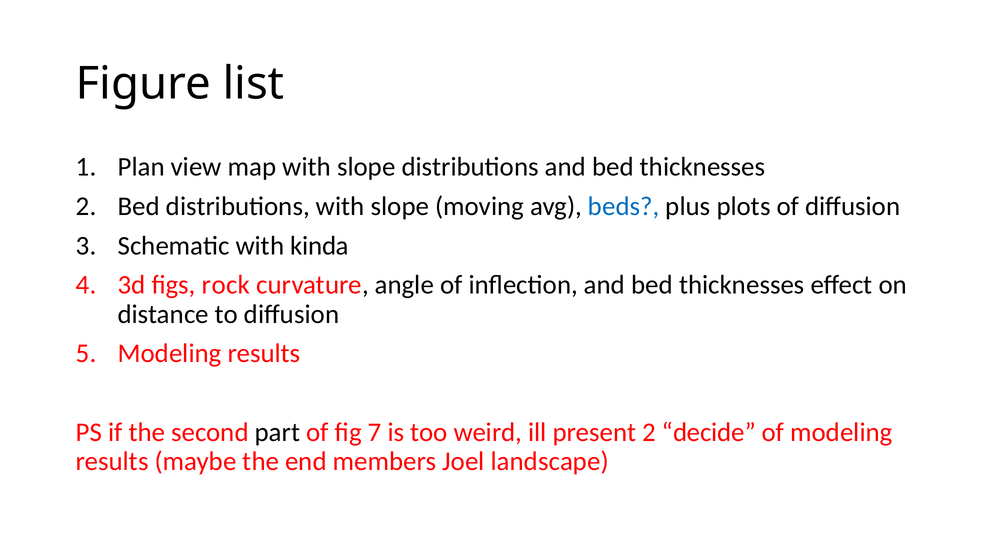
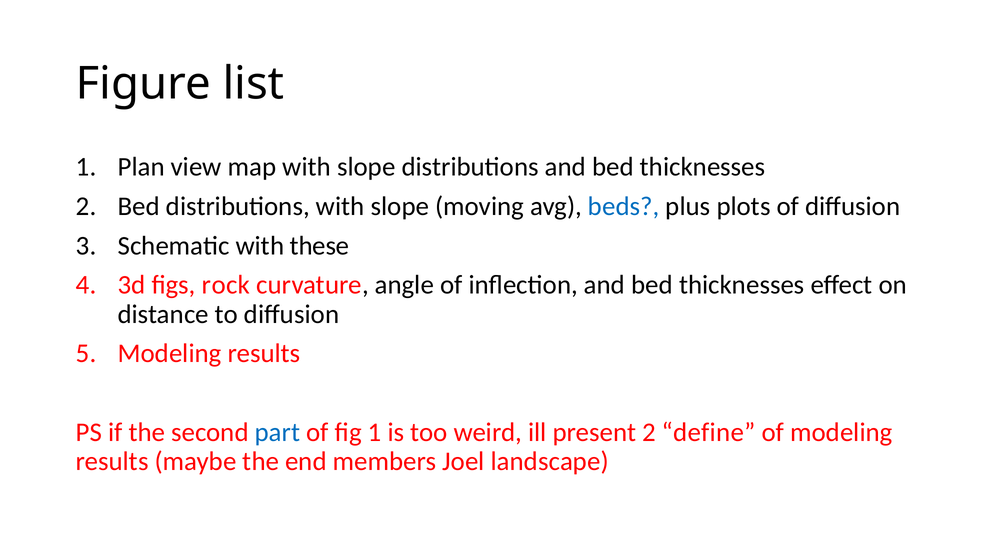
kinda: kinda -> these (320, 246)
part colour: black -> blue (277, 432)
fig 7: 7 -> 1 (375, 432)
decide: decide -> define (709, 432)
